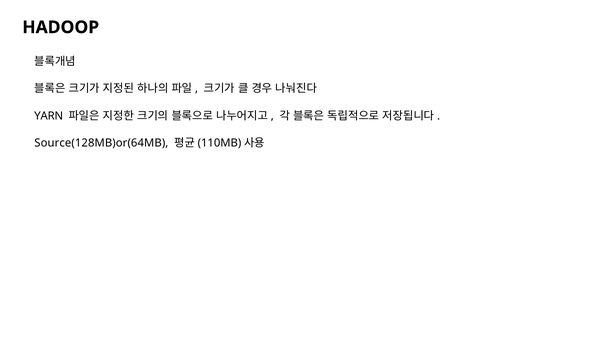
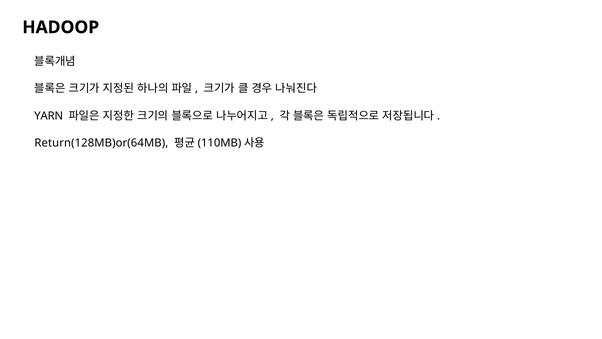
Source(128MB)or(64MB: Source(128MB)or(64MB -> Return(128MB)or(64MB (101, 143)
